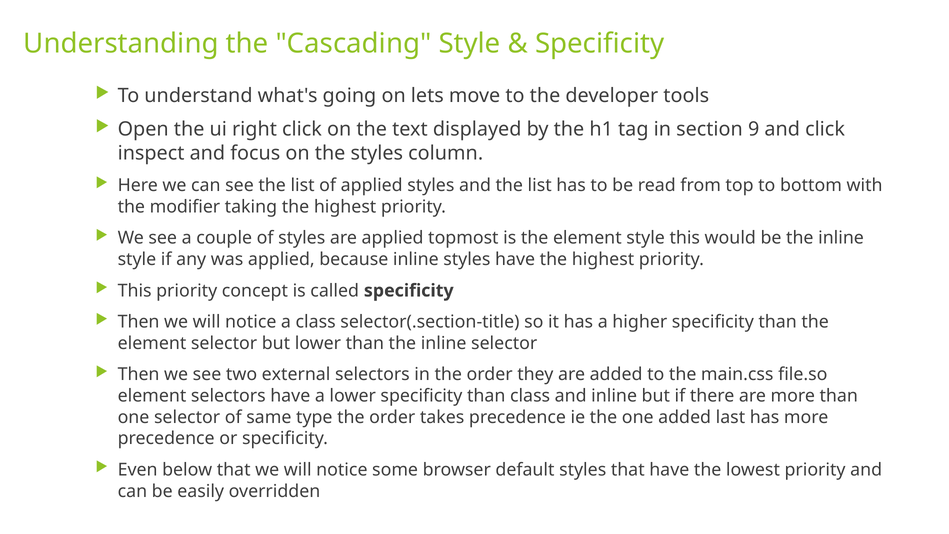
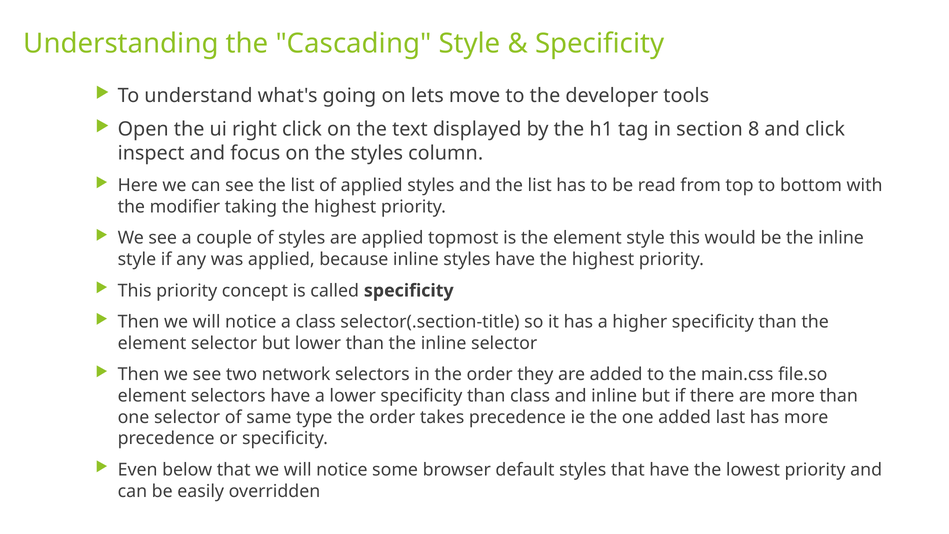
9: 9 -> 8 (754, 129)
external: external -> network (296, 374)
